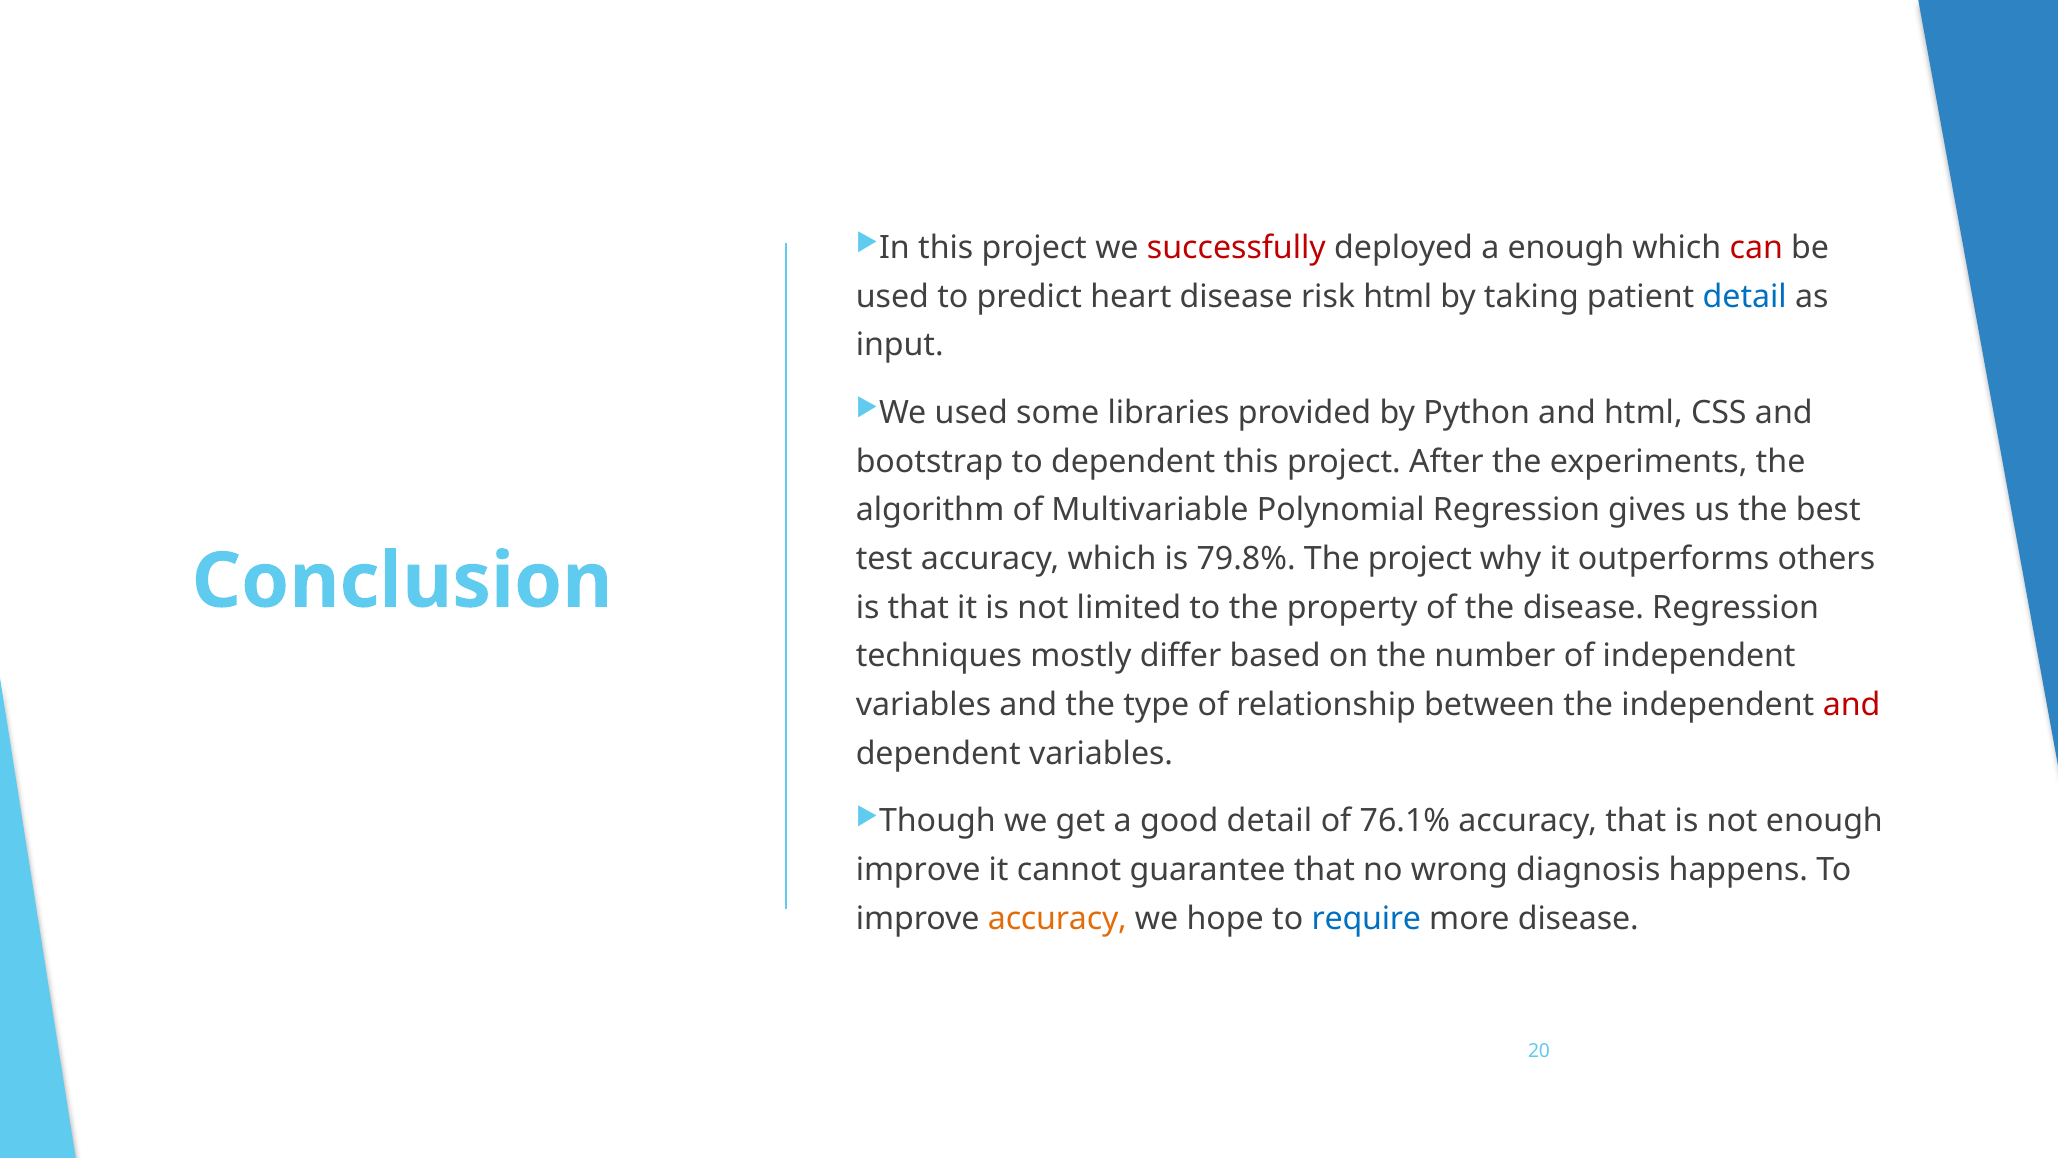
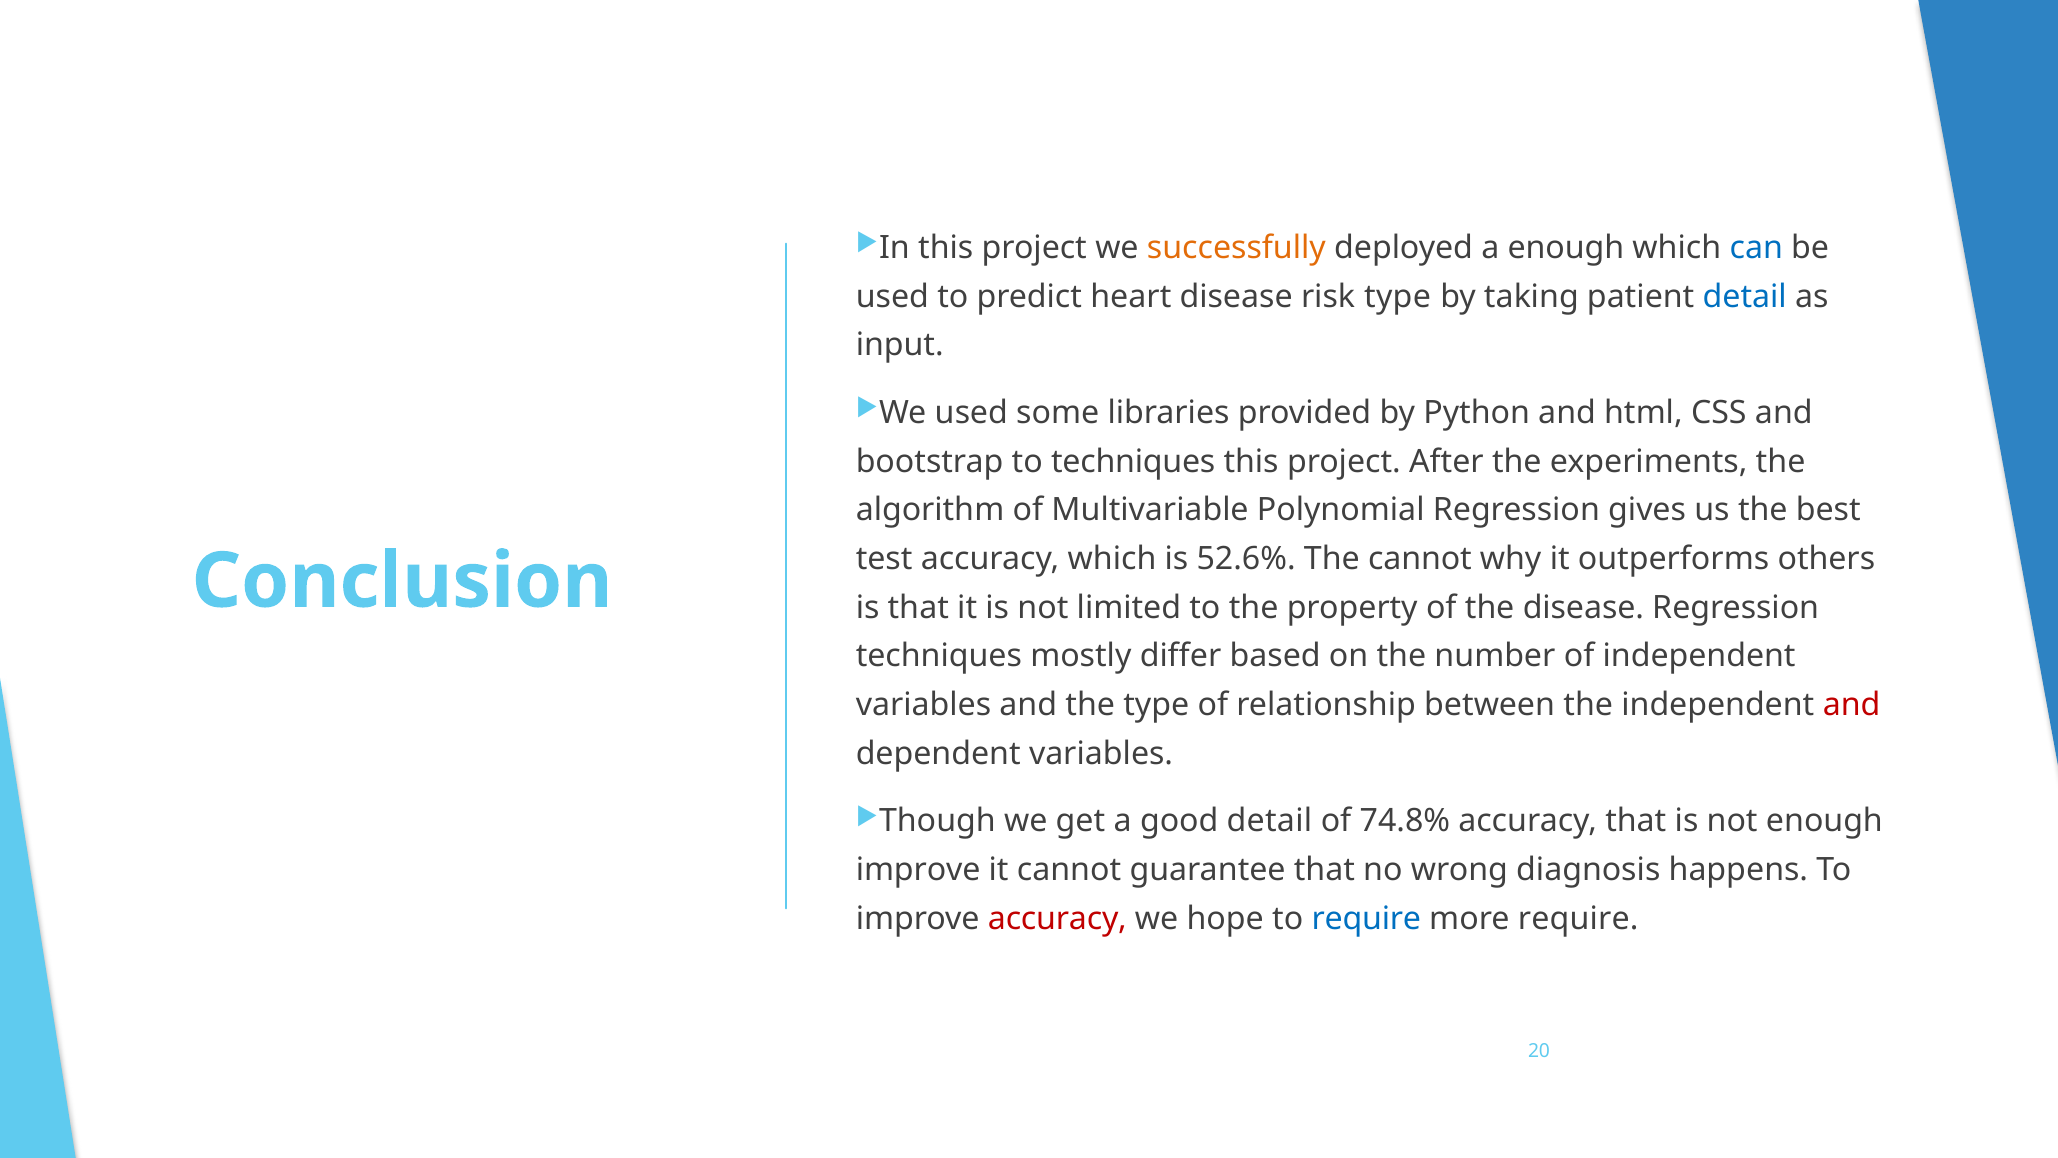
successfully colour: red -> orange (1236, 248)
can colour: red -> blue (1756, 248)
risk html: html -> type (1398, 296)
to dependent: dependent -> techniques (1133, 461)
79.8%: 79.8% -> 52.6% (1246, 559)
The project: project -> cannot (1420, 559)
76.1%: 76.1% -> 74.8% (1405, 821)
accuracy colour: orange -> red (1057, 918)
more disease: disease -> require (1578, 918)
